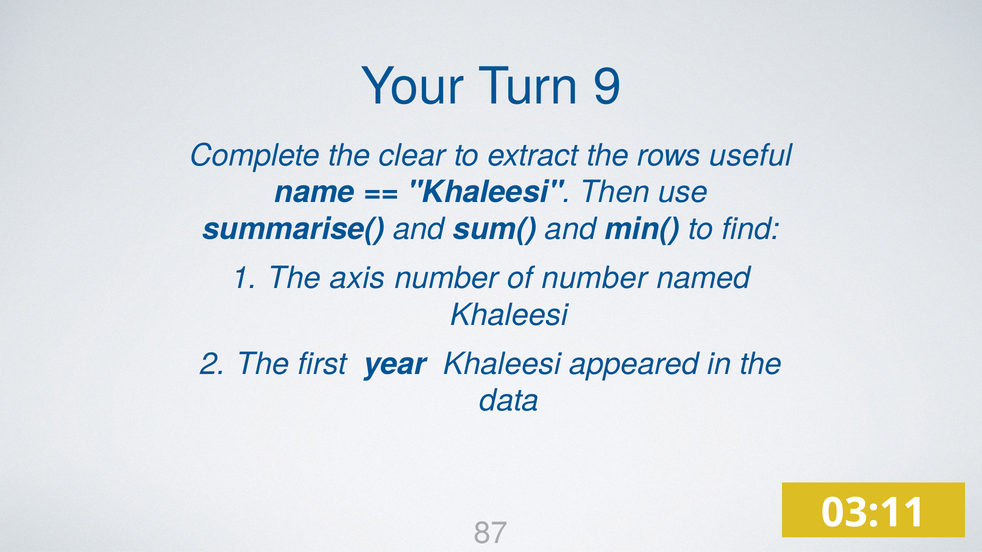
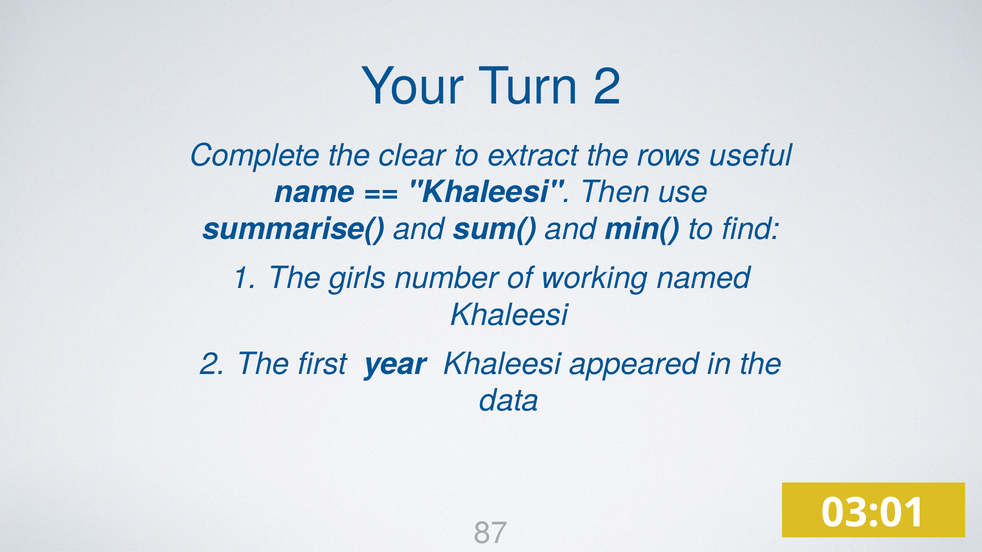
Turn 9: 9 -> 2 (607, 87)
axis: axis -> girls (358, 278)
of number: number -> working (595, 278)
03:11: 03:11 -> 03:01 (874, 513)
